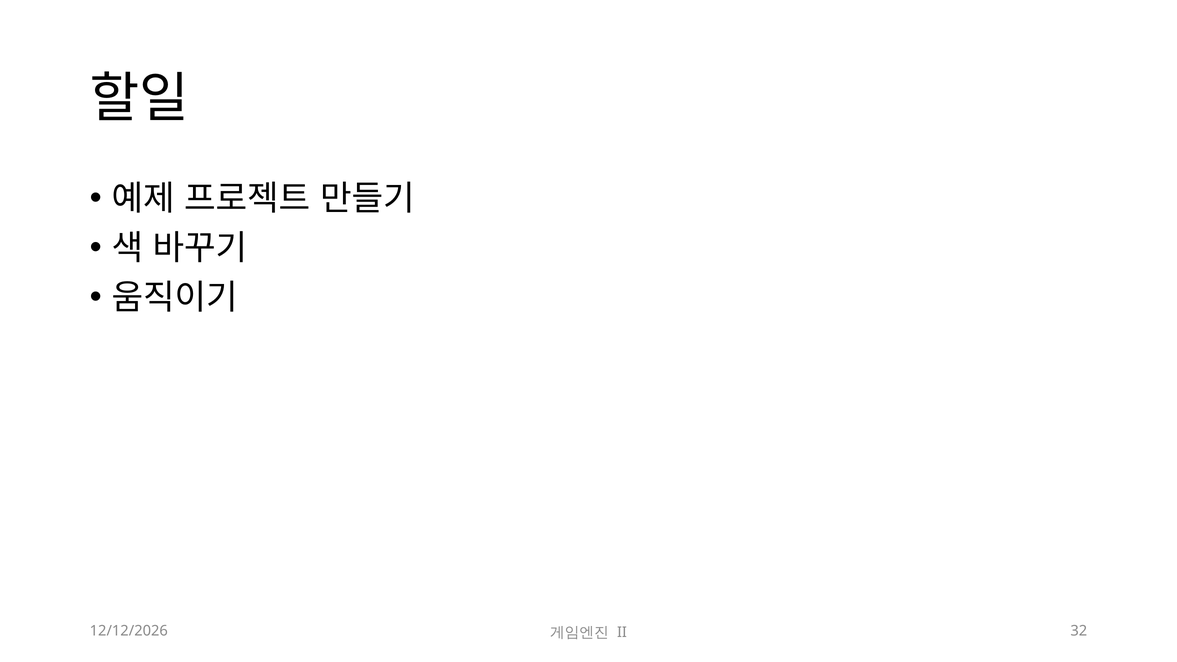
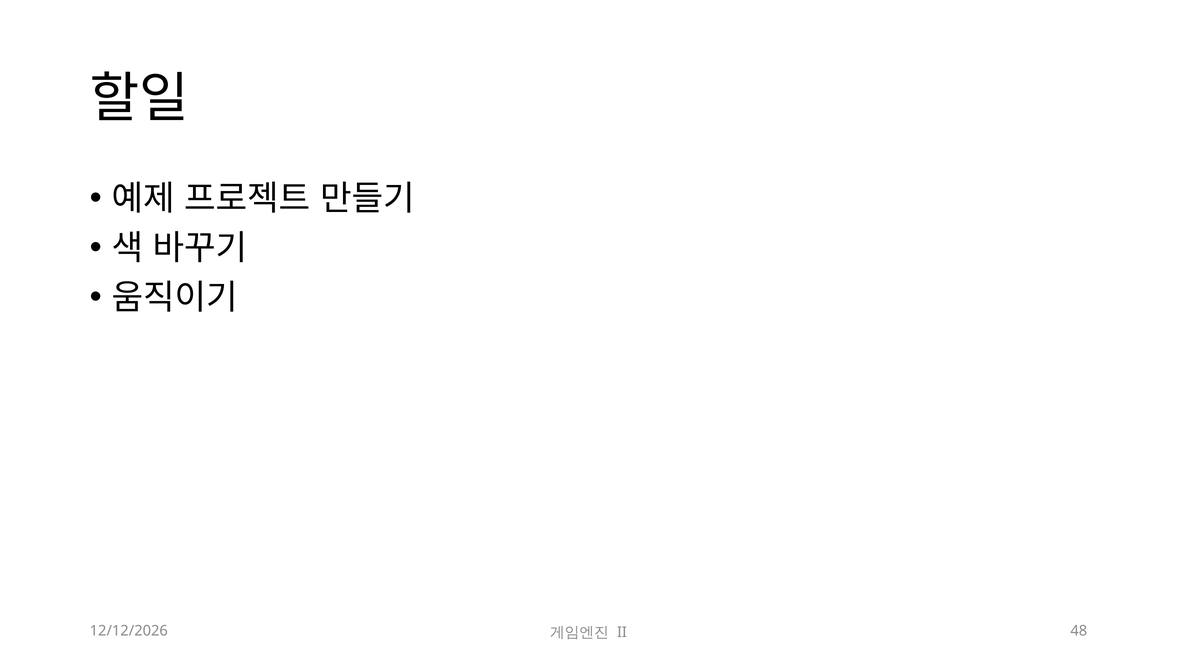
32: 32 -> 48 (1079, 631)
